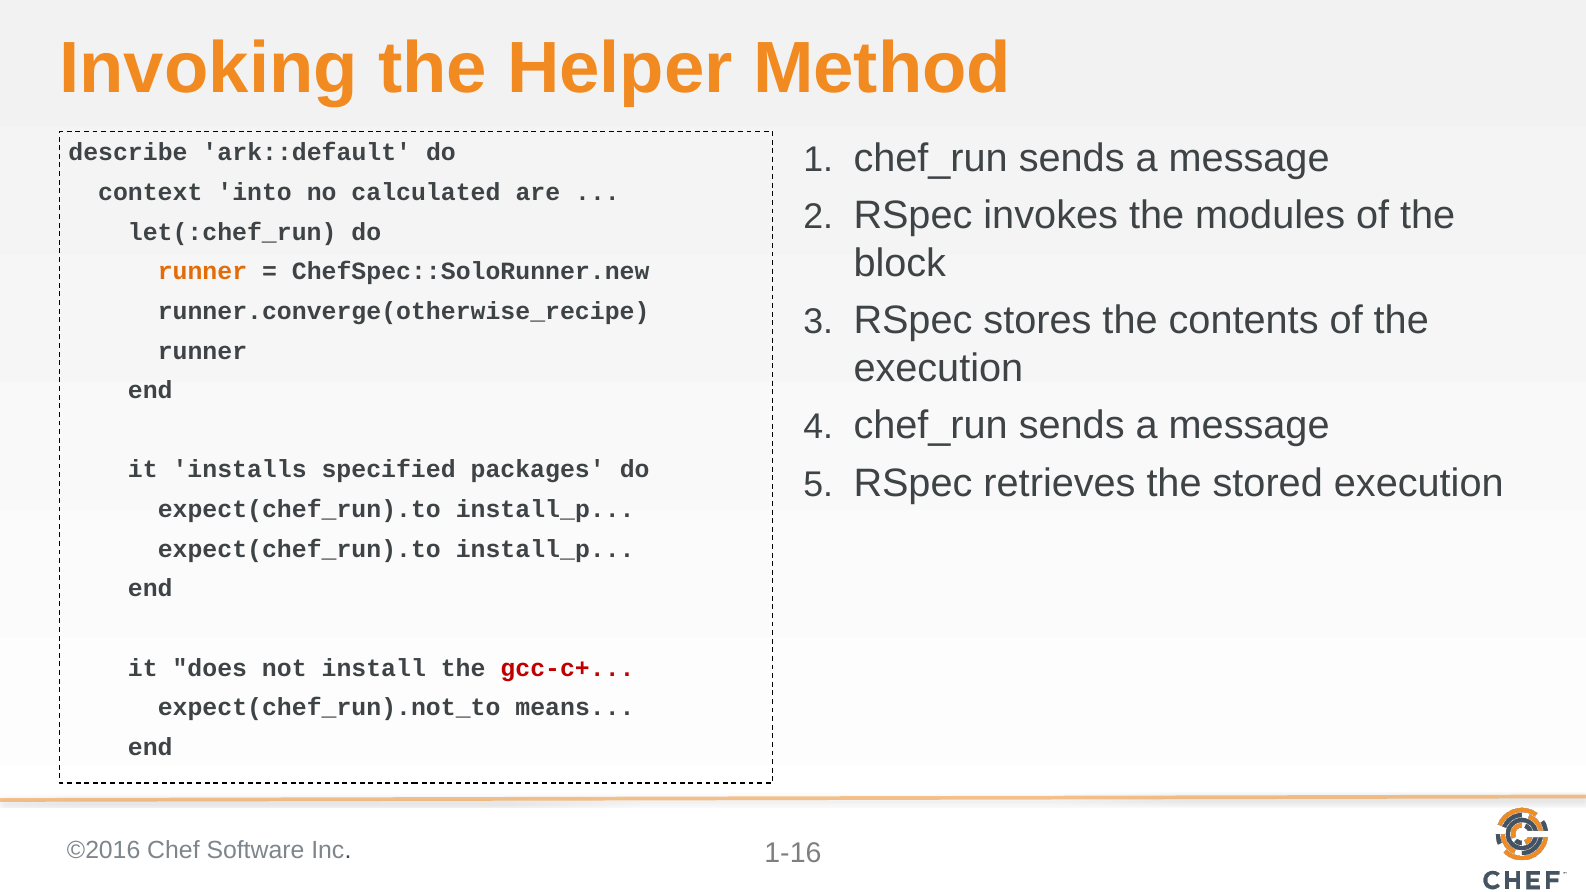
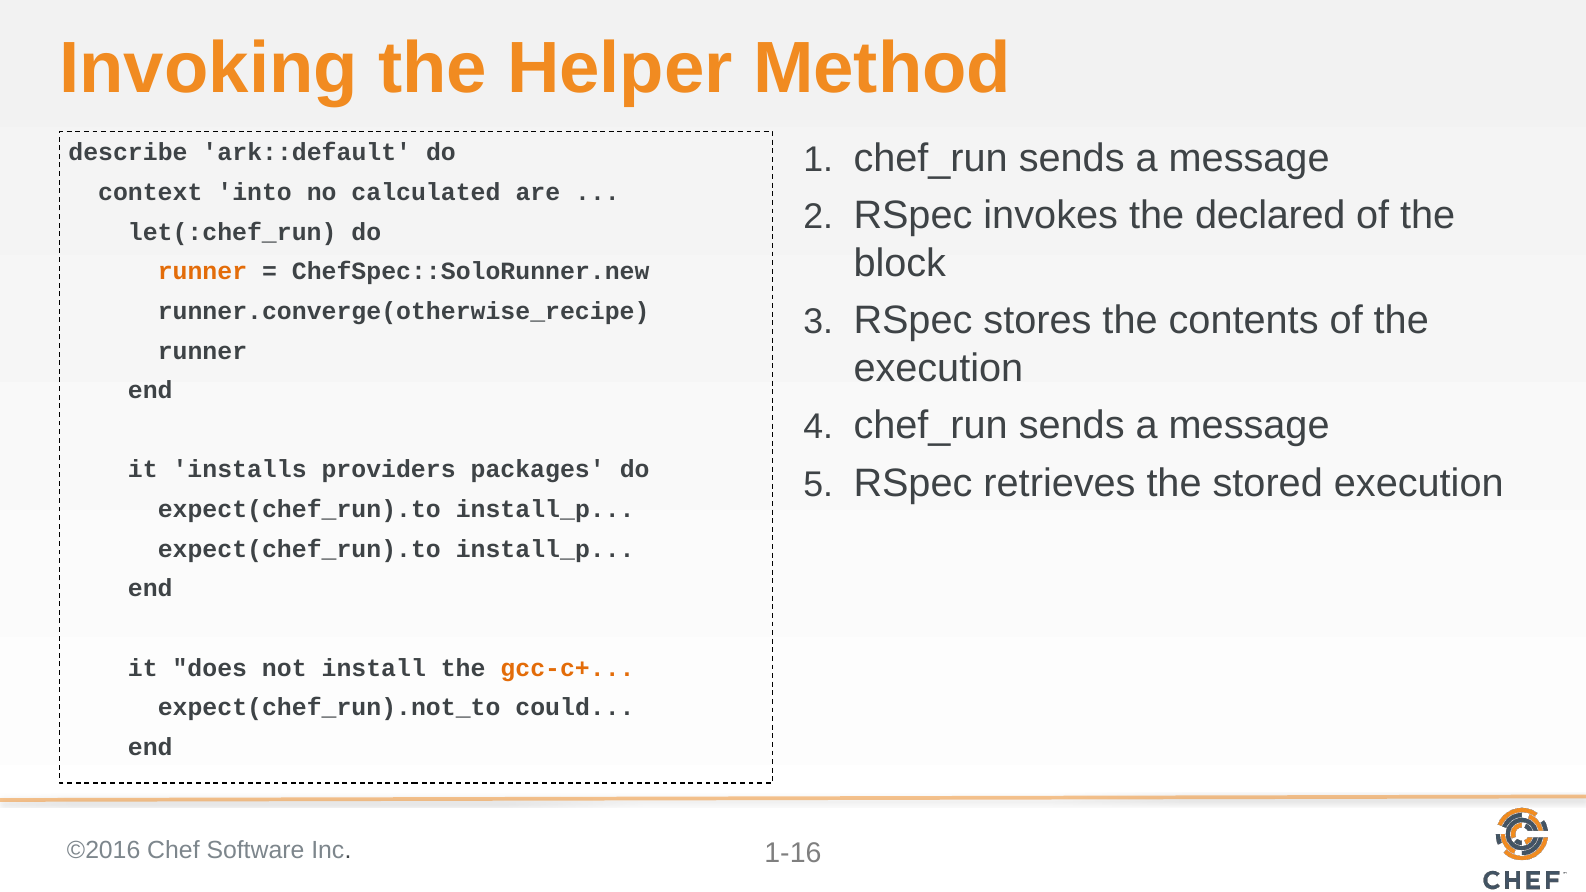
modules: modules -> declared (1270, 216)
specified: specified -> providers (389, 470)
gcc-c+ colour: red -> orange (568, 668)
means: means -> could (575, 708)
